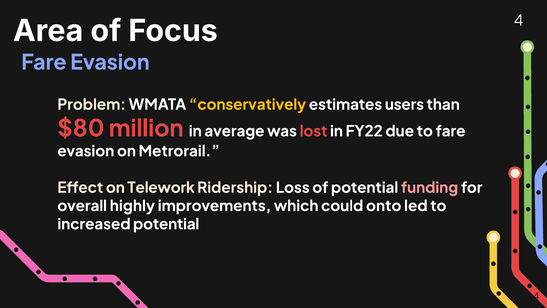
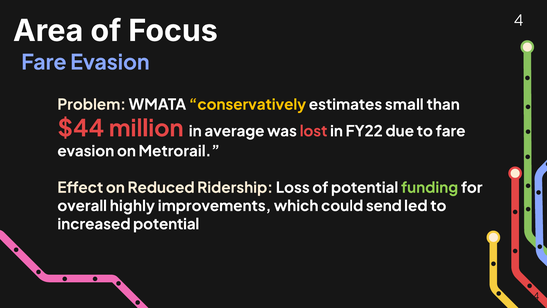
users: users -> small (404, 105)
$80: $80 -> $44 (81, 128)
Telework: Telework -> Reduced (161, 188)
funding colour: pink -> light green (430, 188)
onto: onto -> send (384, 206)
